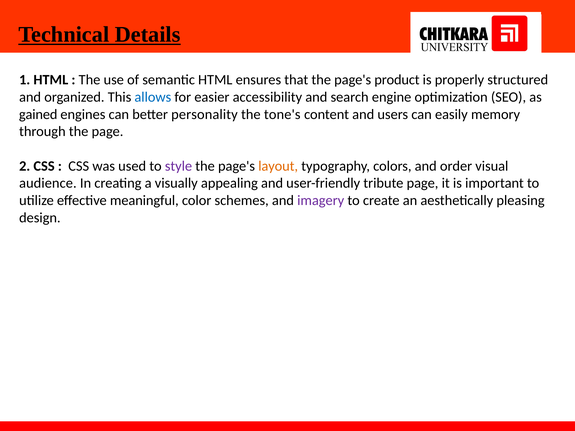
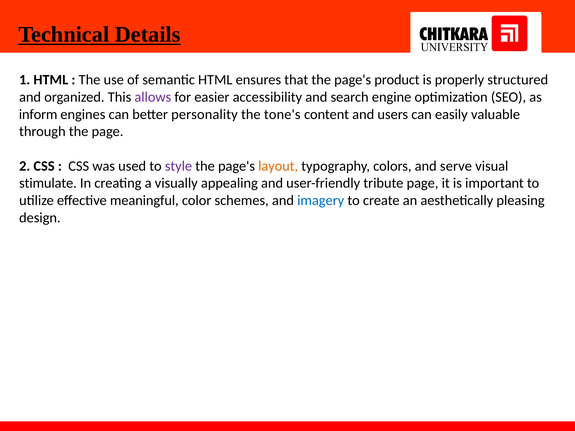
allows colour: blue -> purple (153, 97)
gained: gained -> inform (38, 114)
memory: memory -> valuable (496, 114)
order: order -> serve (456, 166)
audience: audience -> stimulate (48, 183)
imagery colour: purple -> blue (321, 201)
